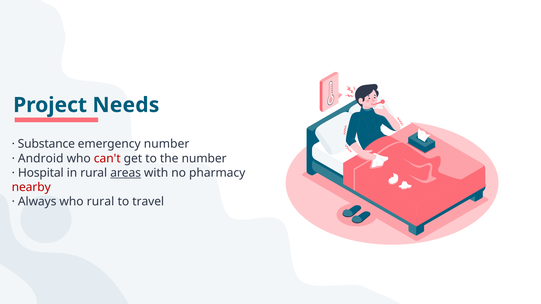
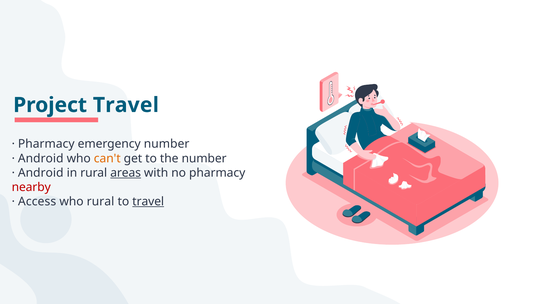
Needs: Needs -> Travel (126, 105)
Substance: Substance -> Pharmacy (46, 144)
can't colour: red -> orange (107, 159)
Hospital: Hospital -> Android (41, 173)
Always: Always -> Access (37, 202)
travel underline: none -> present (148, 202)
